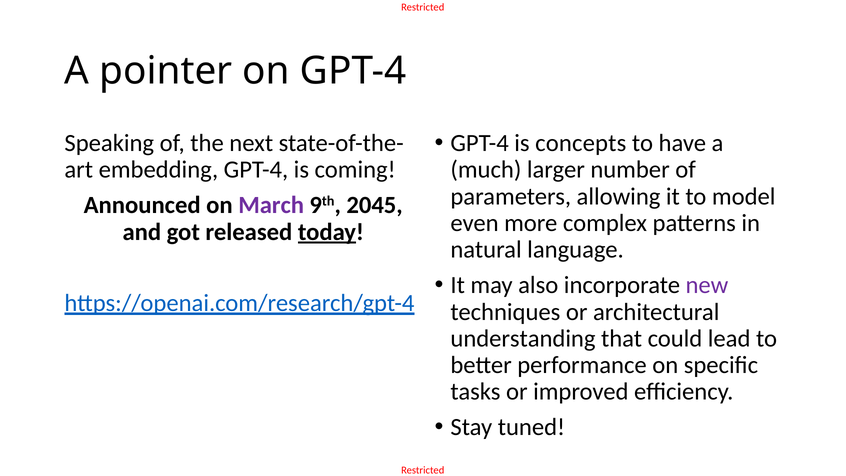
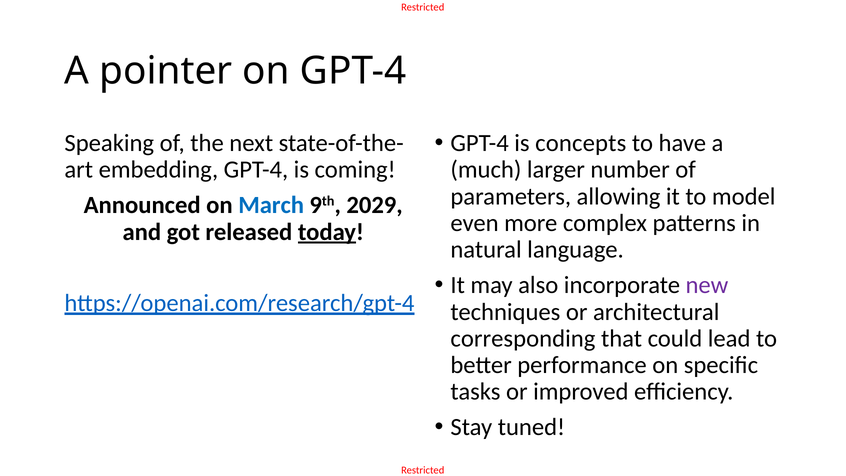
March colour: purple -> blue (271, 205)
2045: 2045 -> 2029 (375, 205)
understanding: understanding -> corresponding (523, 338)
